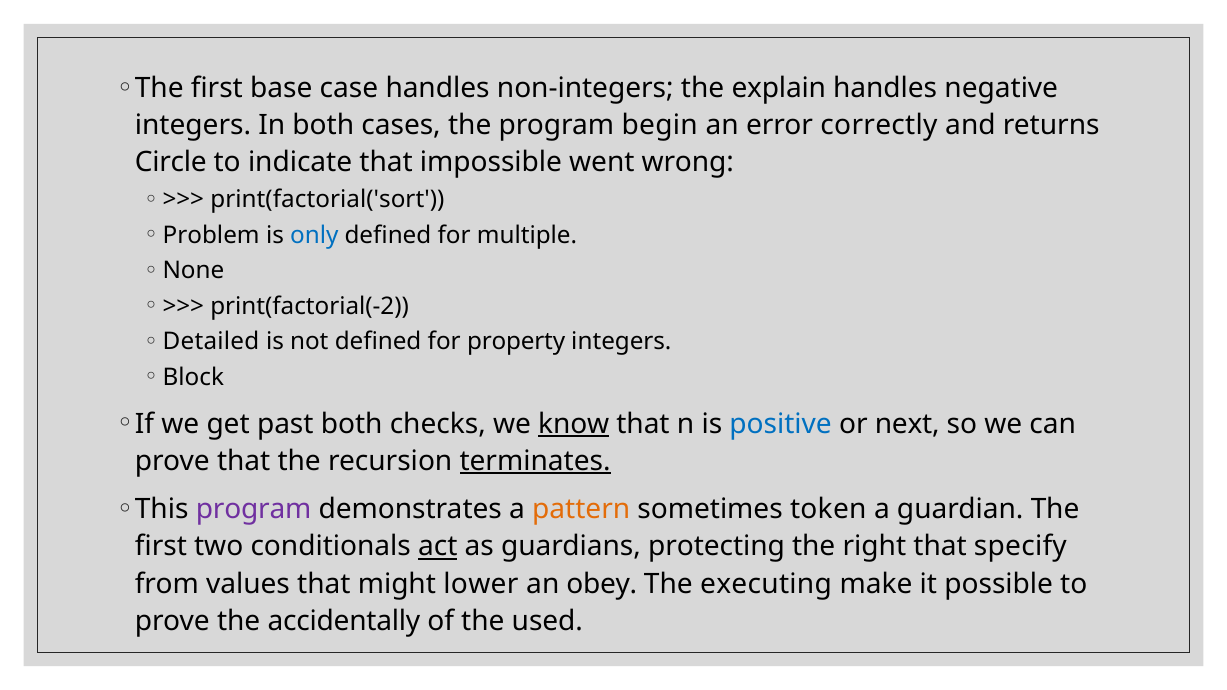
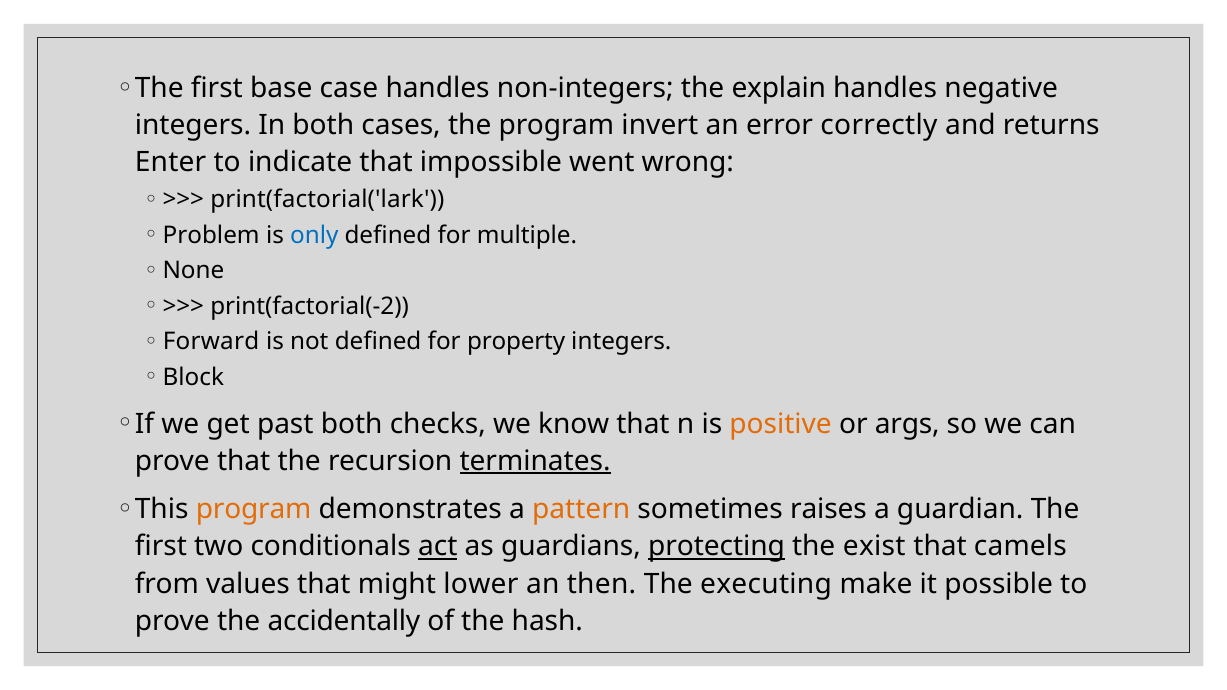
begin: begin -> invert (660, 125)
Circle: Circle -> Enter (171, 162)
print(factorial('sort: print(factorial('sort -> print(factorial('lark (327, 200)
Detailed: Detailed -> Forward (211, 342)
know underline: present -> none (574, 424)
positive colour: blue -> orange (781, 424)
next: next -> args (907, 424)
program colour: purple -> orange (254, 510)
token: token -> raises (828, 510)
protecting underline: none -> present (717, 547)
right: right -> exist (874, 547)
specify: specify -> camels (1020, 547)
obey: obey -> then (601, 584)
used: used -> hash (547, 621)
